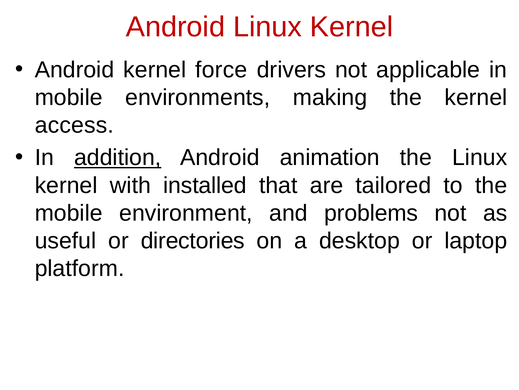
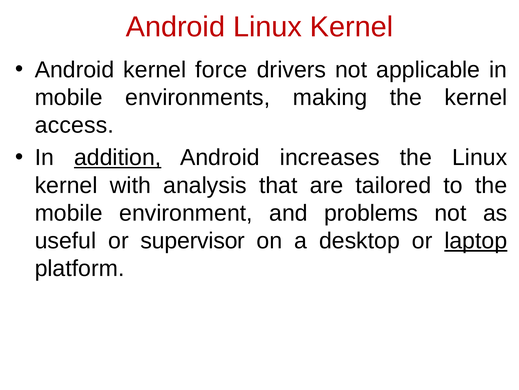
animation: animation -> increases (330, 157)
installed: installed -> analysis (205, 185)
directories: directories -> supervisor (193, 240)
laptop underline: none -> present (476, 240)
